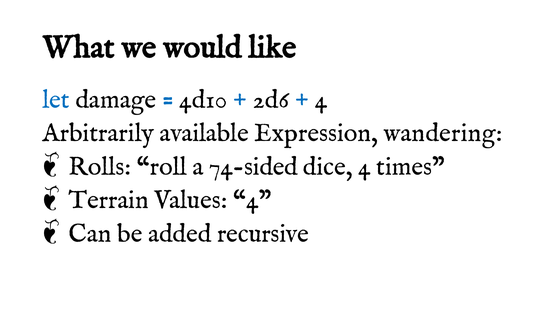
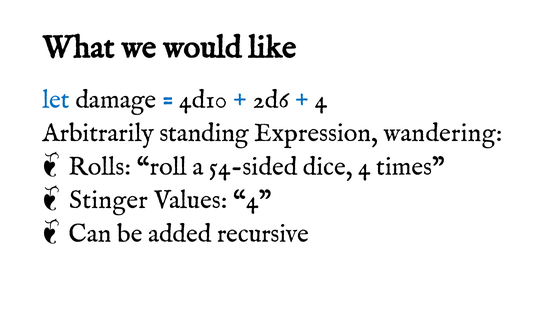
available: available -> standing (204, 133)
74-sided: 74-sided -> 54-sided (253, 166)
Terrain: Terrain -> Stinger (108, 199)
